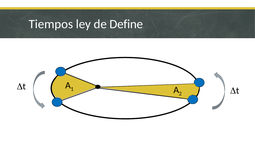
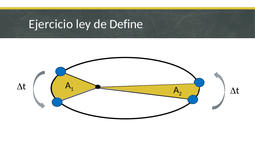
Tiempos: Tiempos -> Ejercicio (51, 24)
